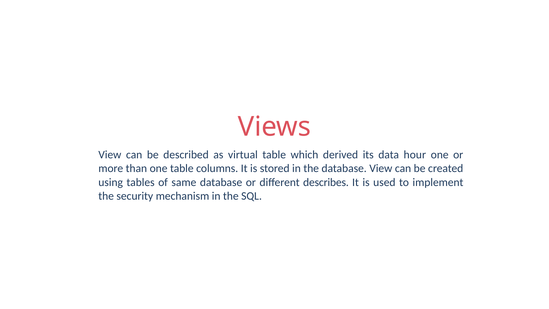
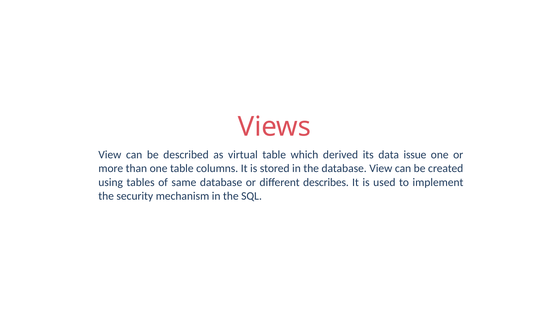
hour: hour -> issue (415, 155)
